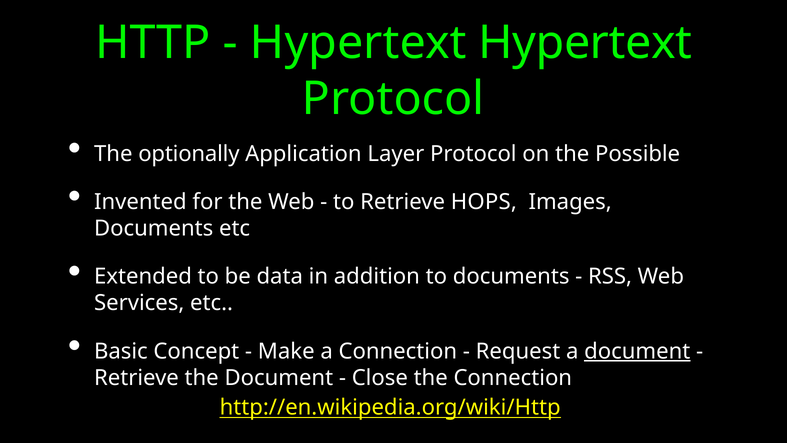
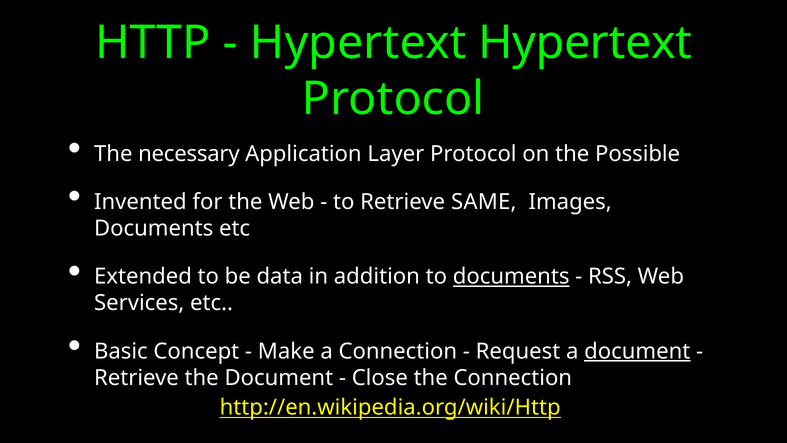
optionally: optionally -> necessary (189, 154)
HOPS: HOPS -> SAME (484, 202)
documents underline: none -> present (511, 276)
